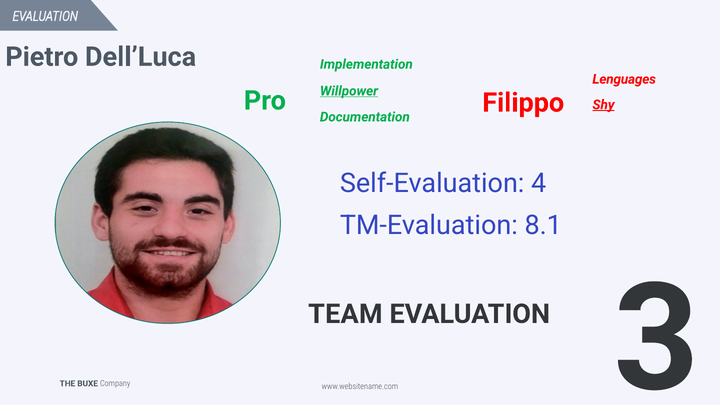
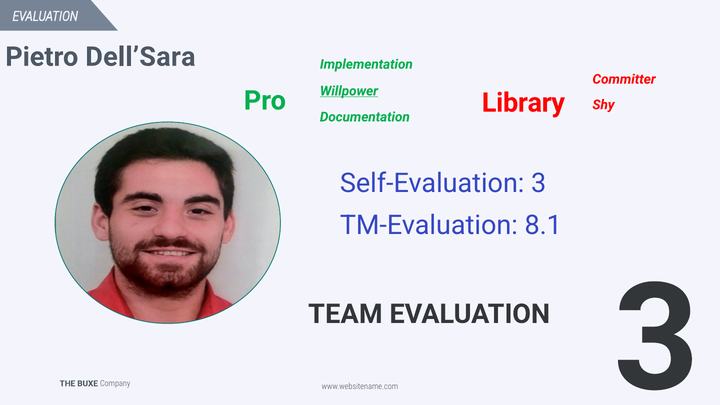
Dell’Luca: Dell’Luca -> Dell’Sara (140, 57)
Lenguages: Lenguages -> Committer (624, 79)
Filippo: Filippo -> Library (523, 103)
Shy underline: present -> none (603, 105)
Self-Evaluation 4: 4 -> 3 (539, 183)
